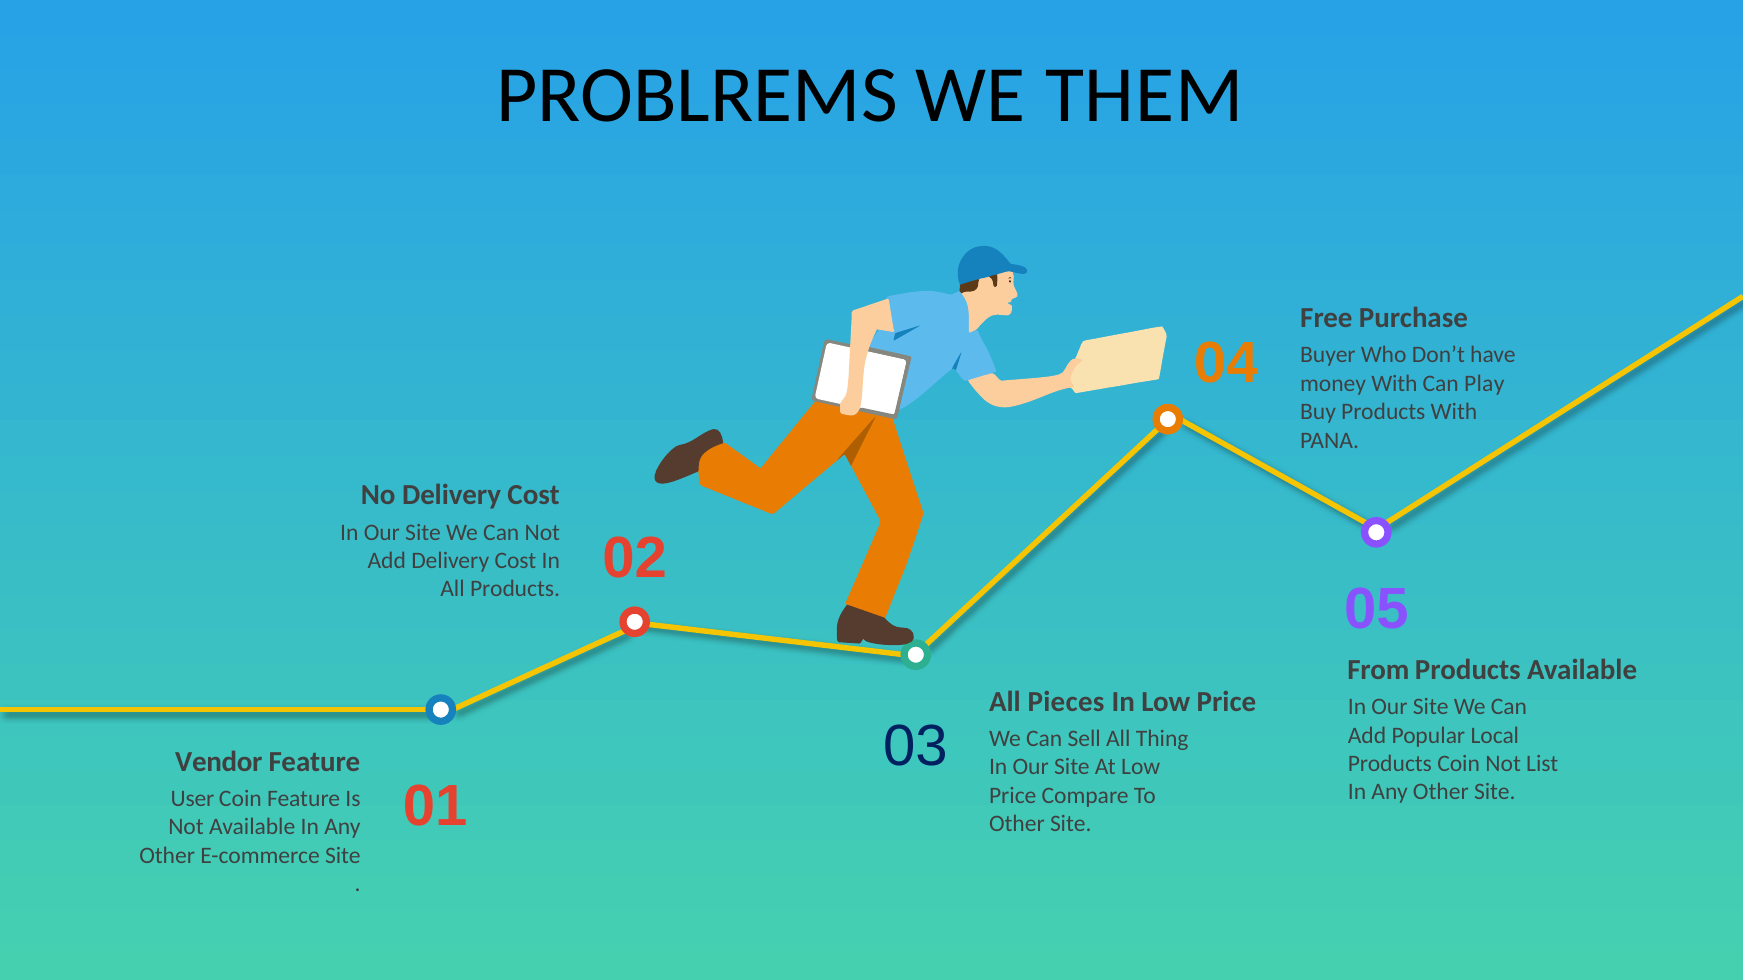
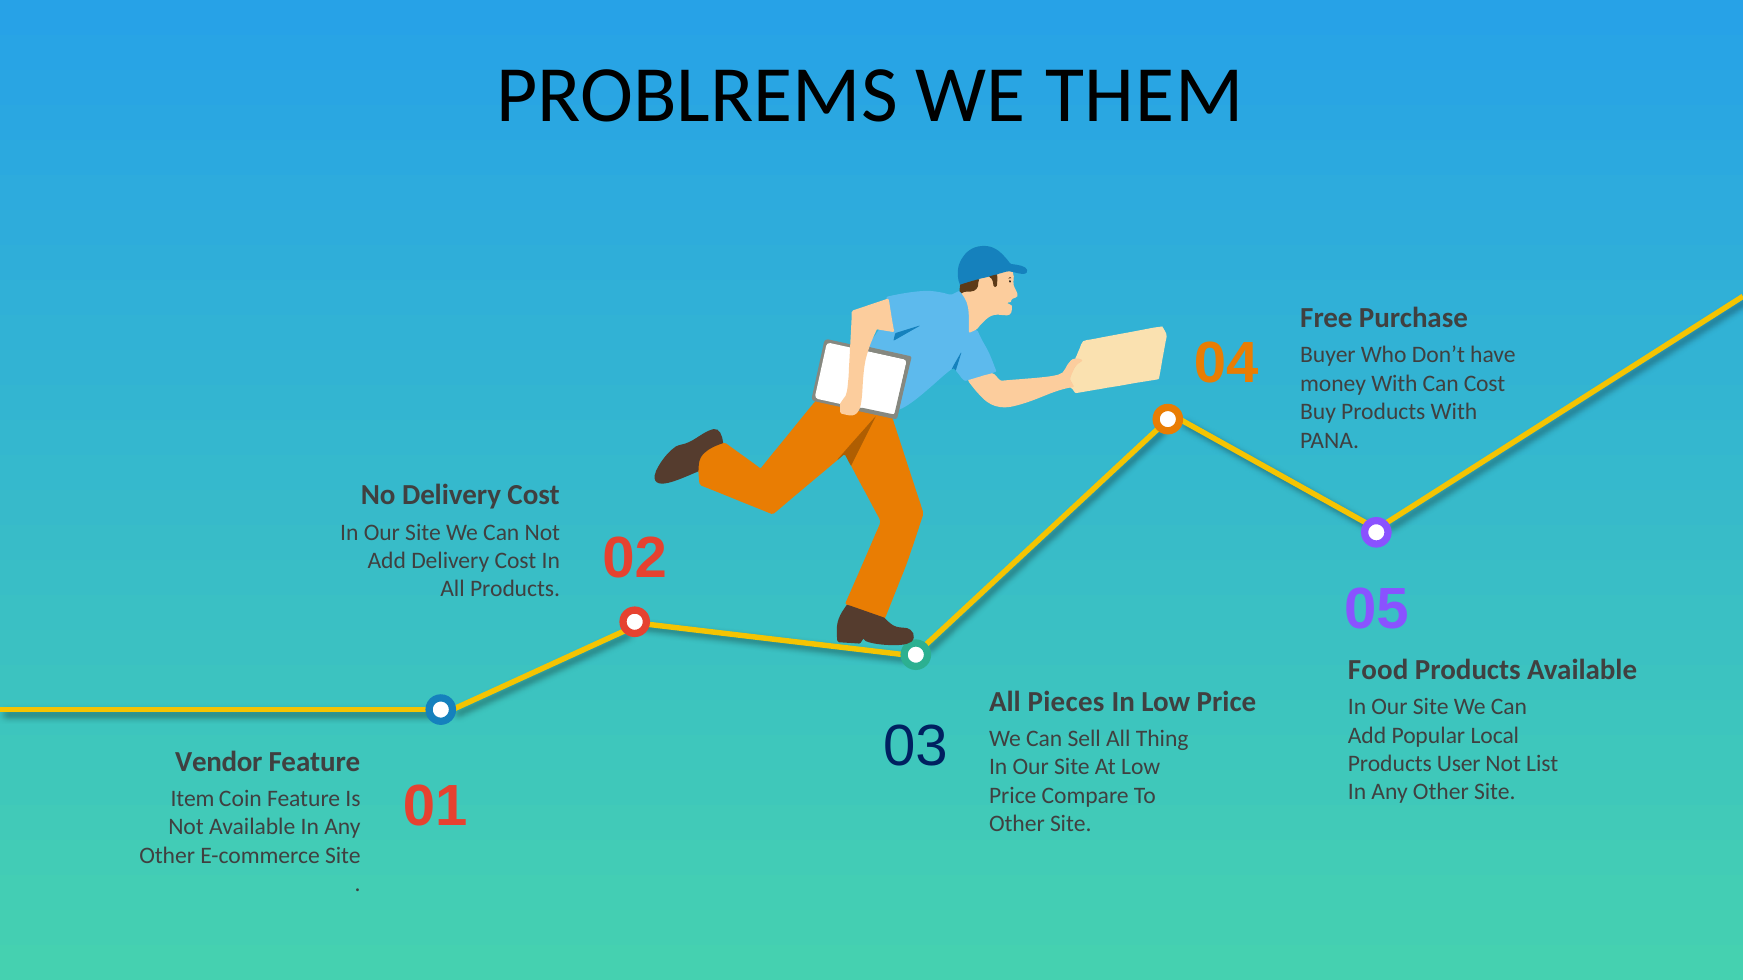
Can Play: Play -> Cost (1485, 384)
From: From -> Food (1378, 671)
Products Coin: Coin -> User (1459, 764)
User: User -> Item (193, 799)
